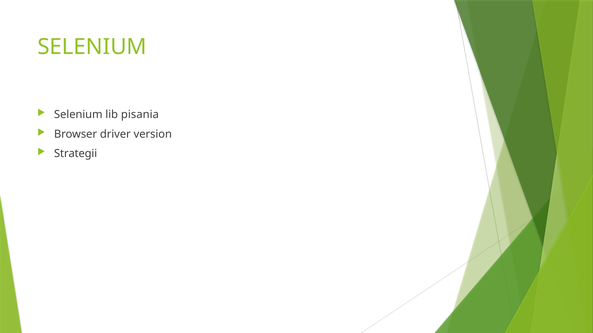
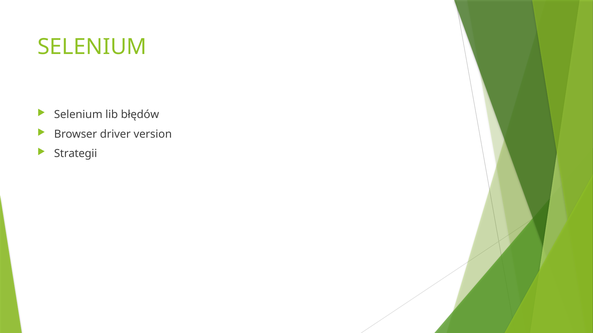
pisania: pisania -> błędów (140, 115)
